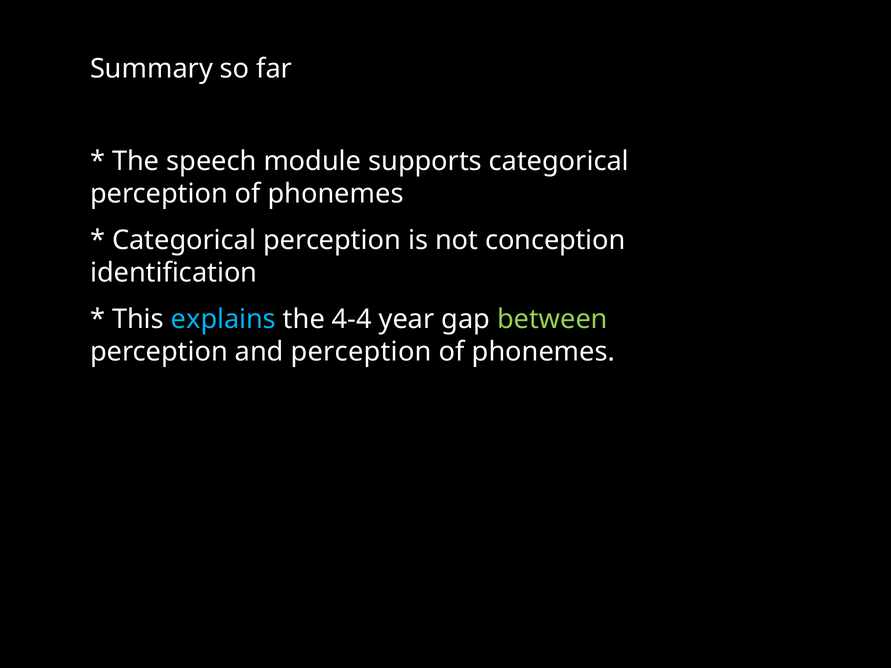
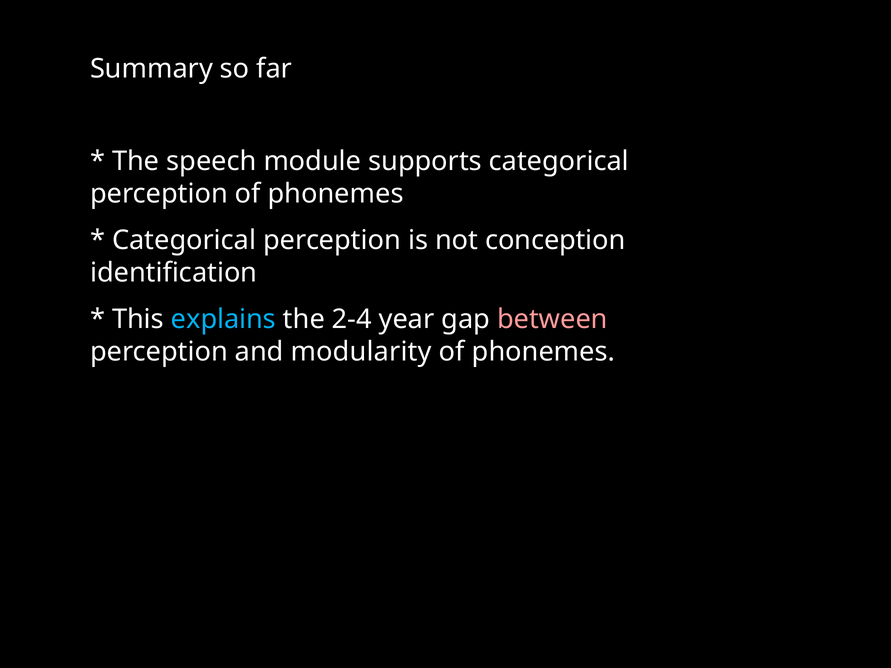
4-4: 4-4 -> 2-4 (352, 319)
between colour: light green -> pink (552, 319)
and perception: perception -> modularity (361, 352)
